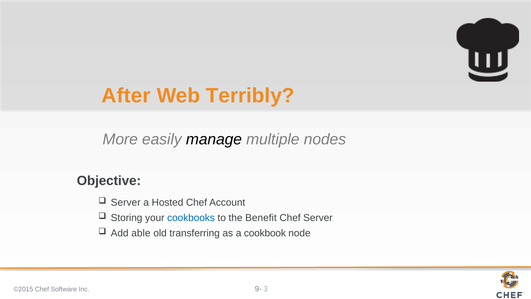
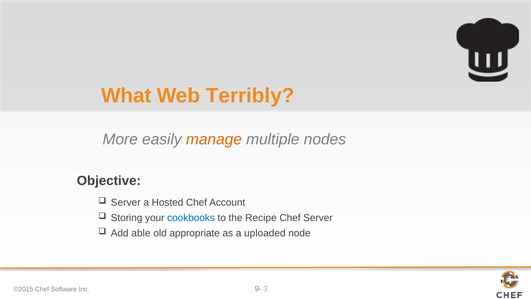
After: After -> What (126, 96)
manage colour: black -> orange (214, 139)
Benefit: Benefit -> Recipe (261, 218)
transferring: transferring -> appropriate (195, 233)
cookbook: cookbook -> uploaded (265, 233)
